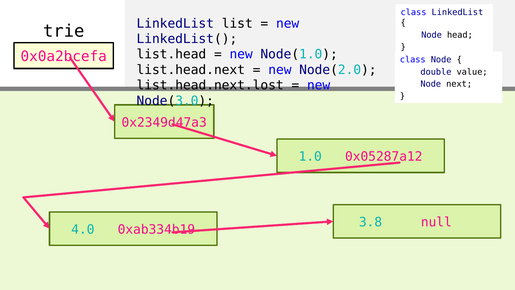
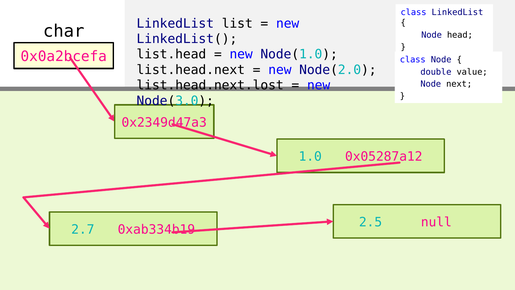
trie: trie -> char (64, 31)
3.8: 3.8 -> 2.5 (371, 222)
4.0: 4.0 -> 2.7 (83, 229)
